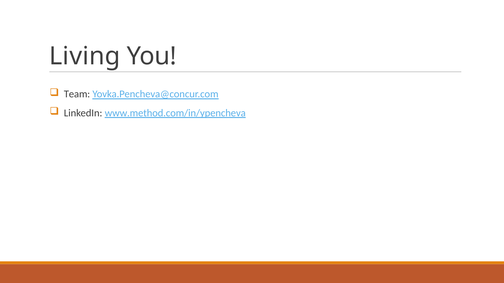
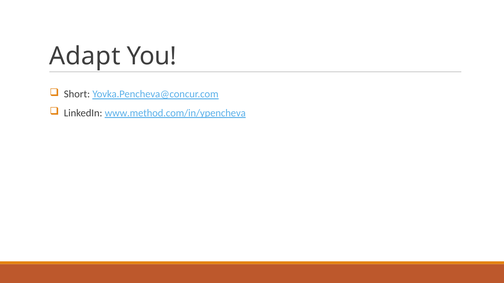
Living: Living -> Adapt (85, 56)
Team: Team -> Short (77, 94)
